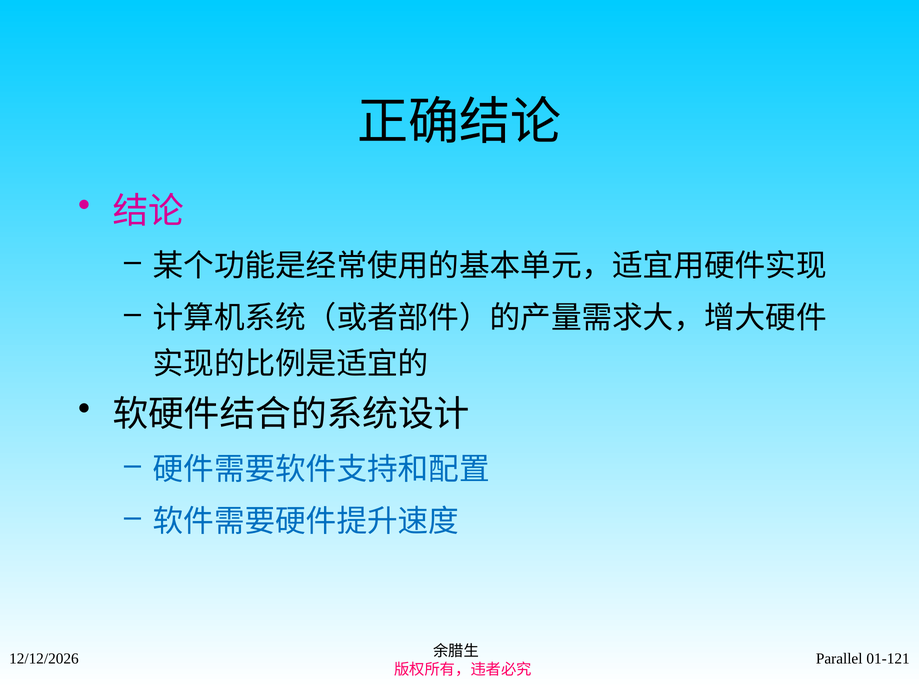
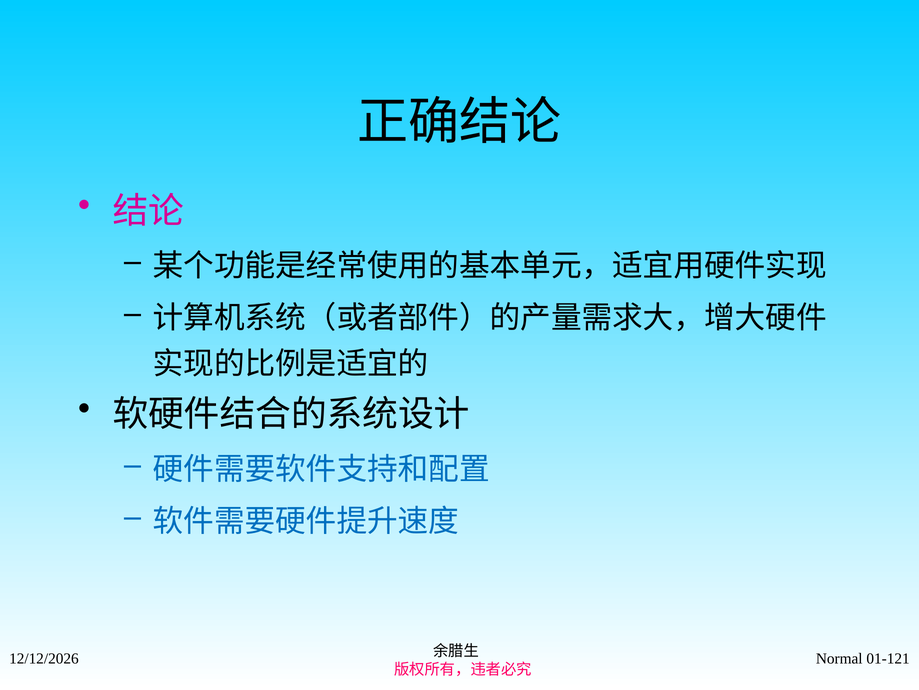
Parallel: Parallel -> Normal (839, 658)
